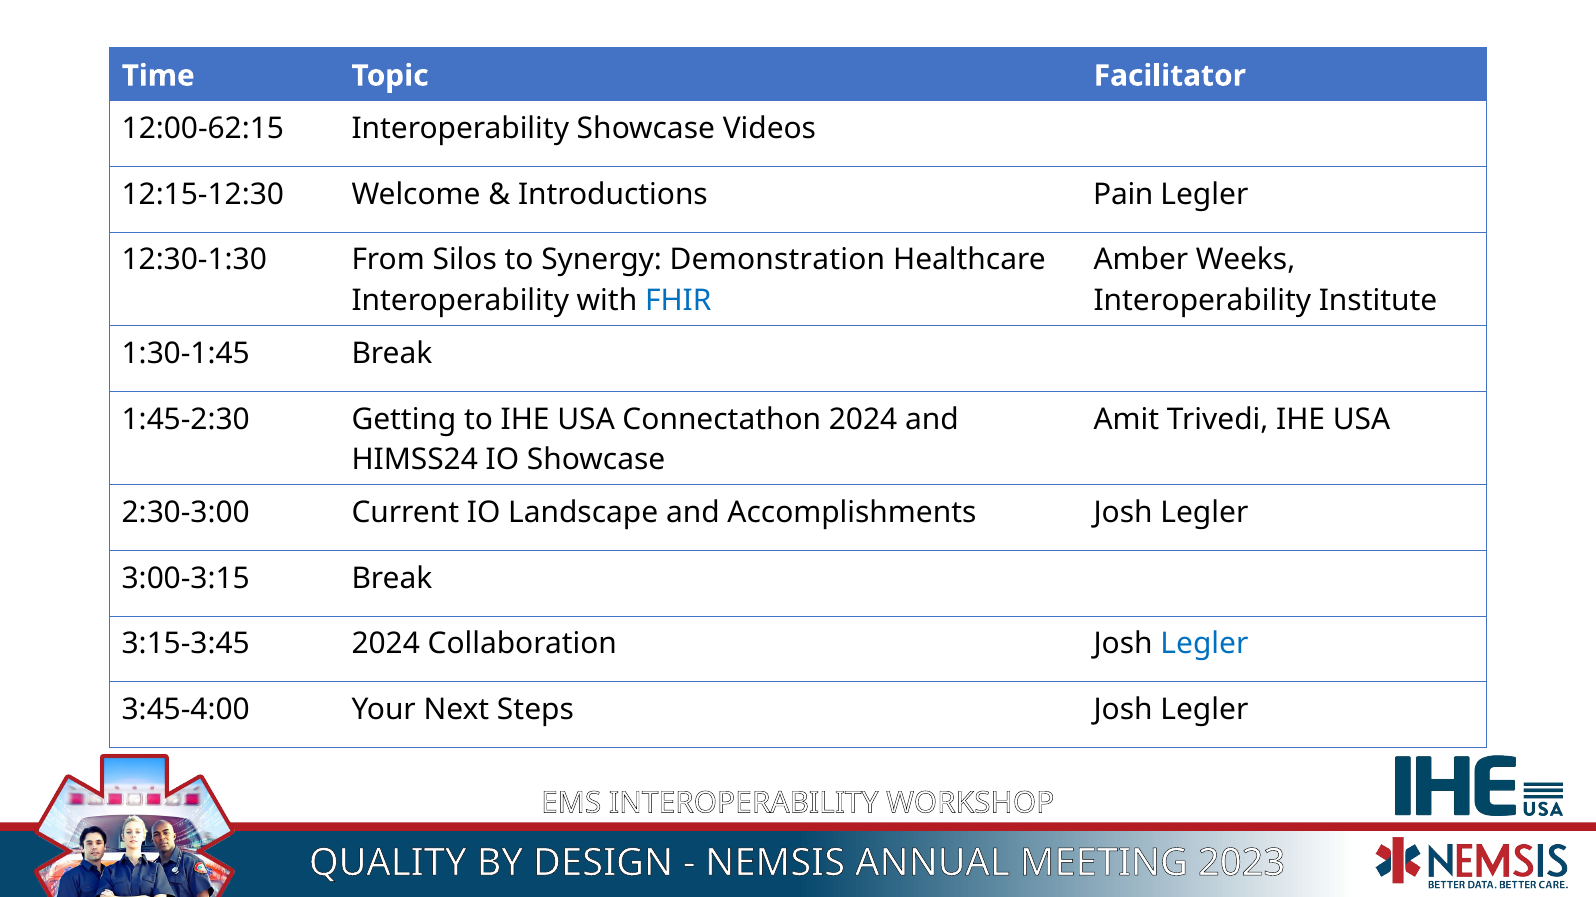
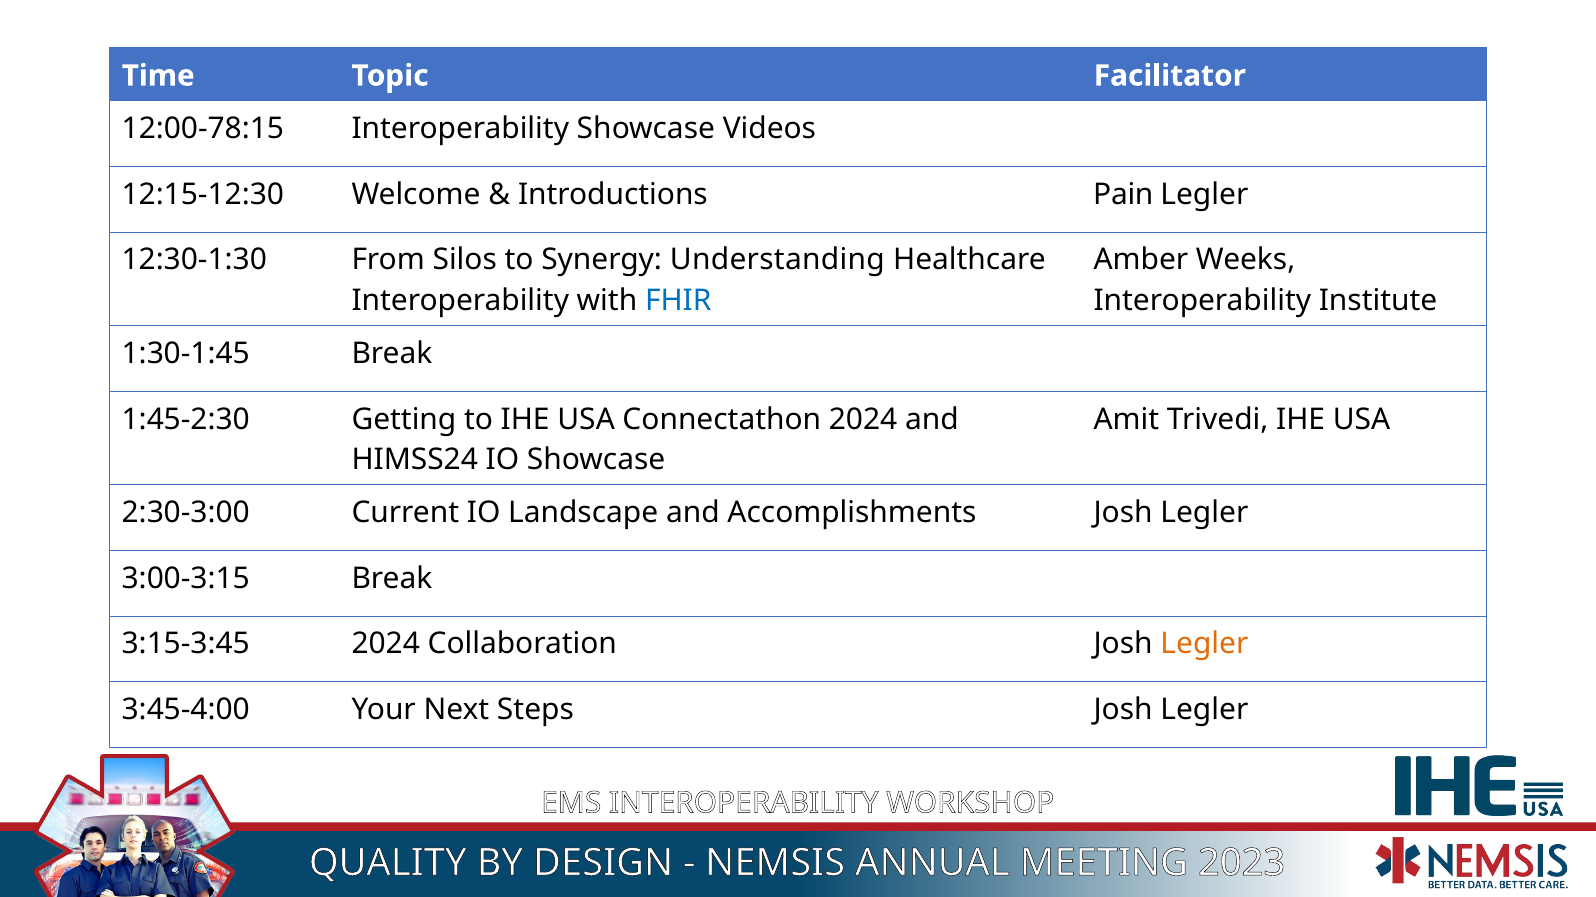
12:00-62:15: 12:00-62:15 -> 12:00-78:15 (203, 129)
Demonstration: Demonstration -> Understanding (777, 260)
Legler colour: blue -> orange (1204, 645)
